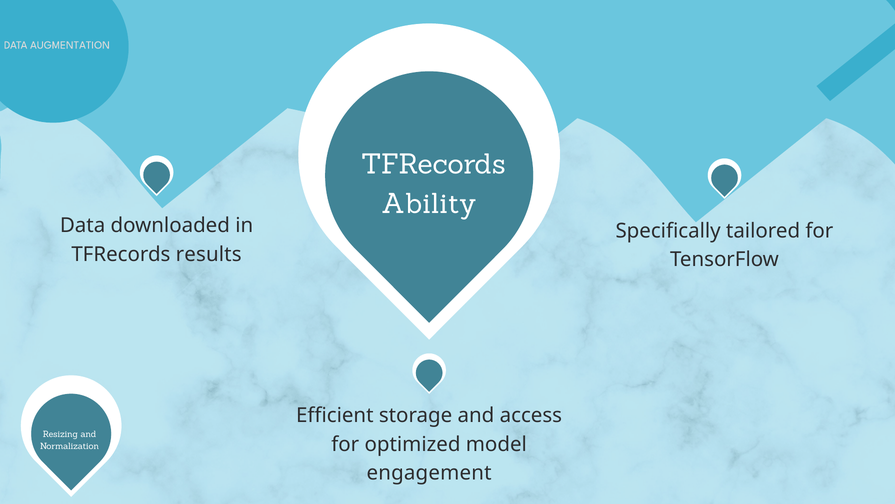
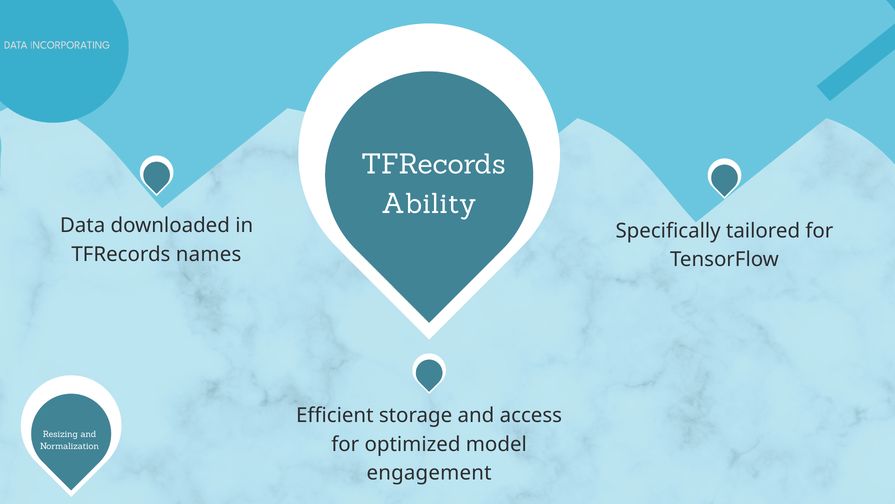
AUGMENTATION: AUGMENTATION -> INCORPORATING (70, 45)
results: results -> names (209, 254)
